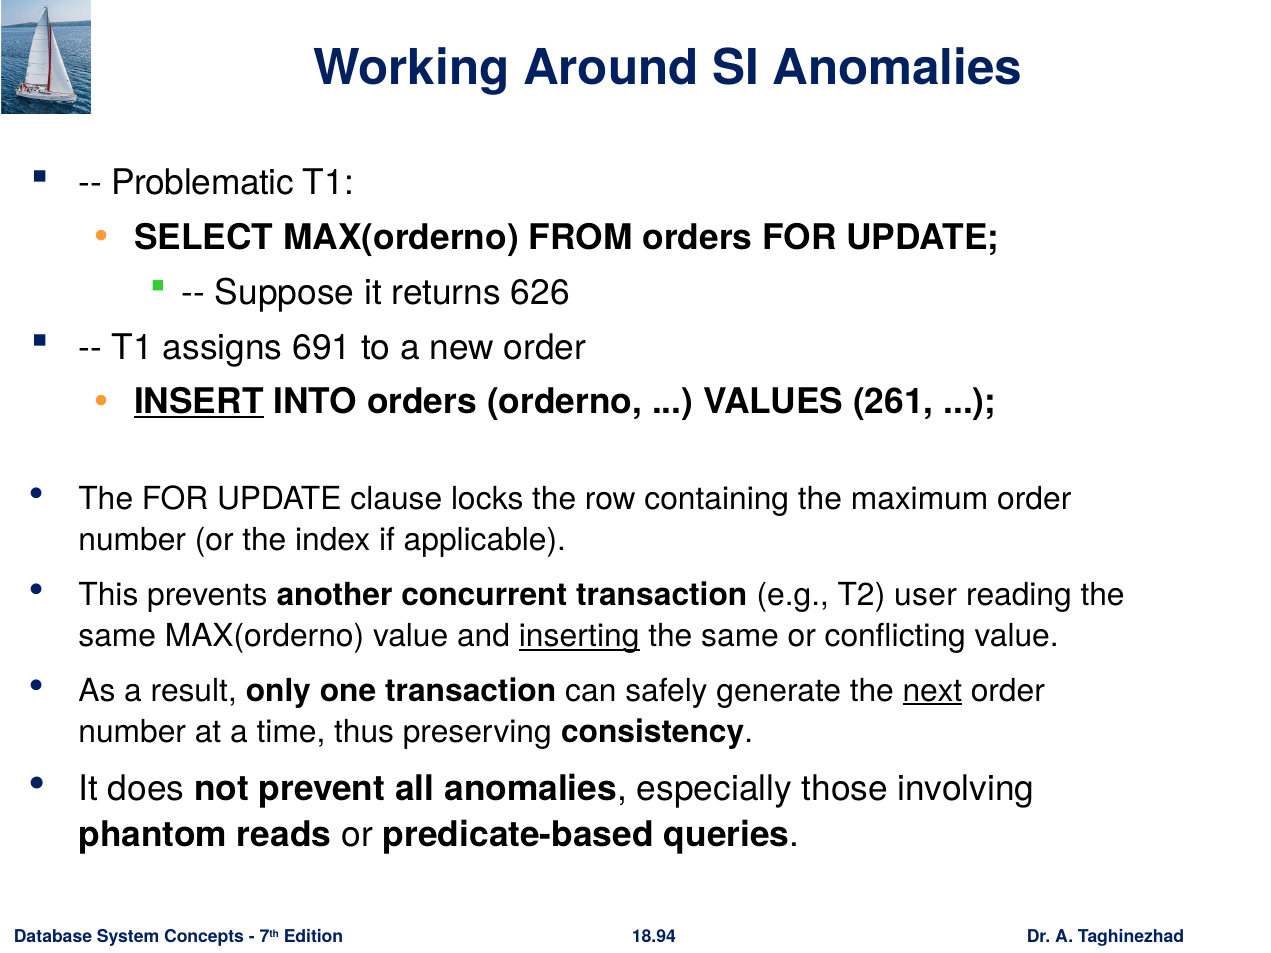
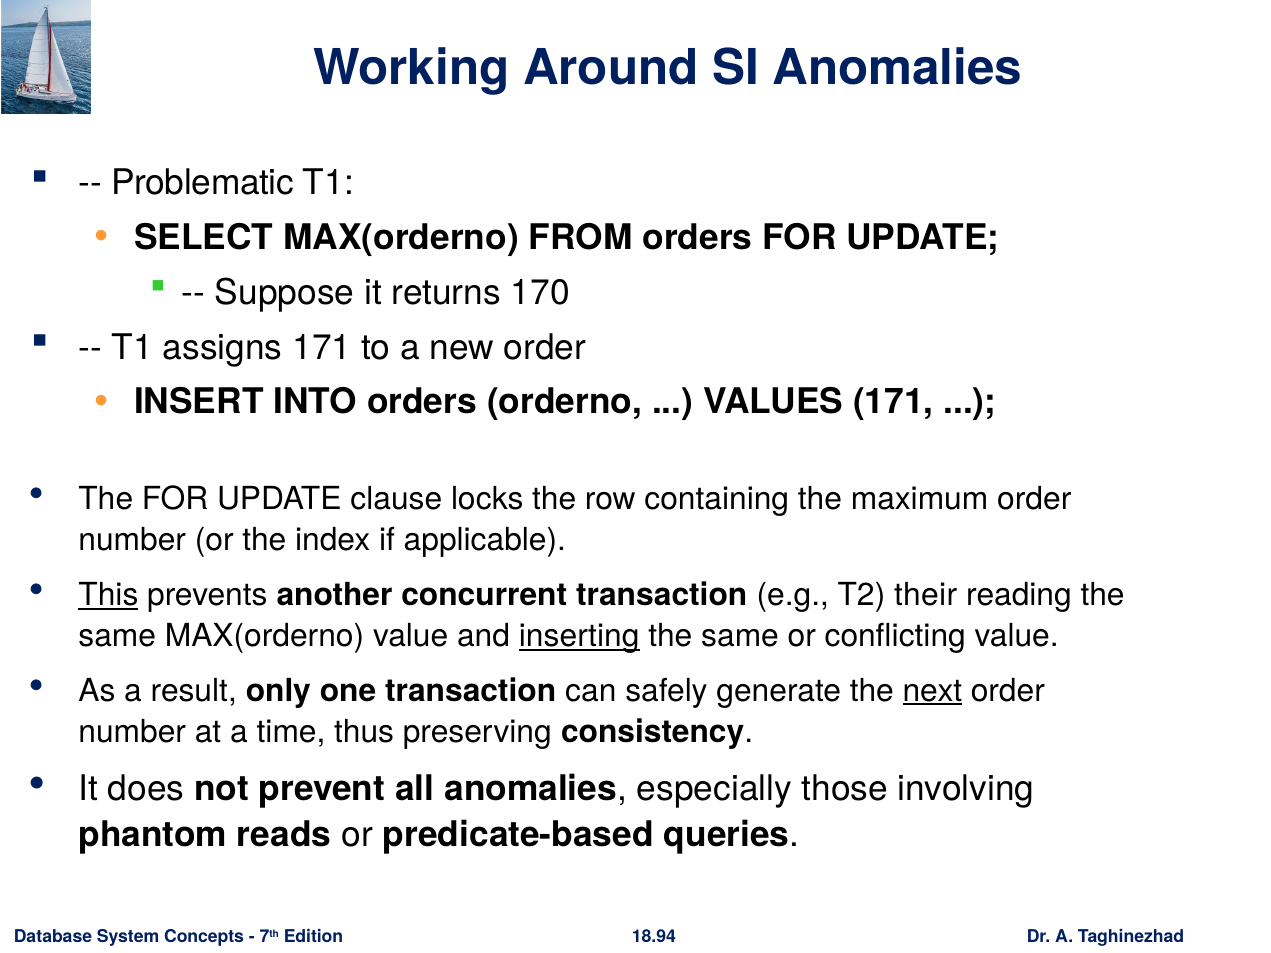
626: 626 -> 170 (540, 293)
assigns 691: 691 -> 171 (322, 347)
INSERT underline: present -> none (199, 402)
VALUES 261: 261 -> 171 (893, 402)
This underline: none -> present (108, 595)
user: user -> their (926, 595)
